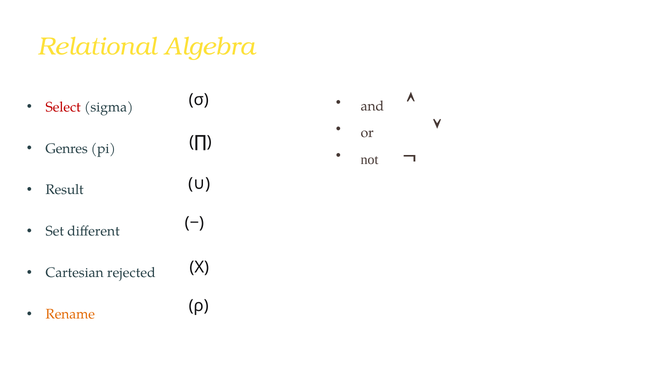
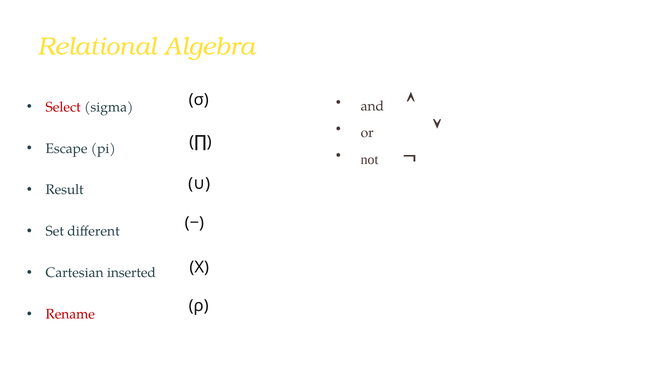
Genres: Genres -> Escape (67, 148)
rejected: rejected -> inserted (131, 272)
Rename colour: orange -> red (70, 314)
